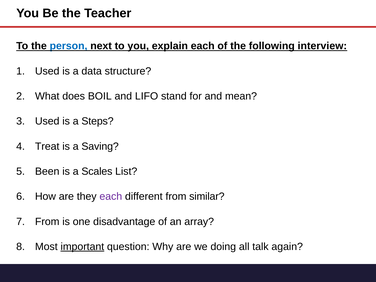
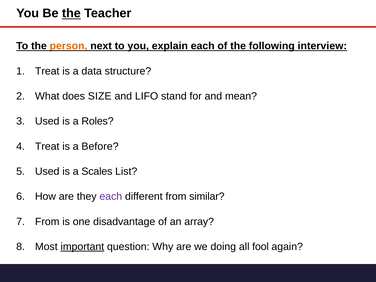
the underline: none -> present (71, 13)
person colour: blue -> orange (69, 46)
Used: Used -> Treat (47, 71)
BOIL: BOIL -> SIZE (100, 96)
Steps: Steps -> Roles (98, 121)
Saving: Saving -> Before (100, 146)
Been: Been -> Used (47, 171)
talk: talk -> fool (260, 247)
